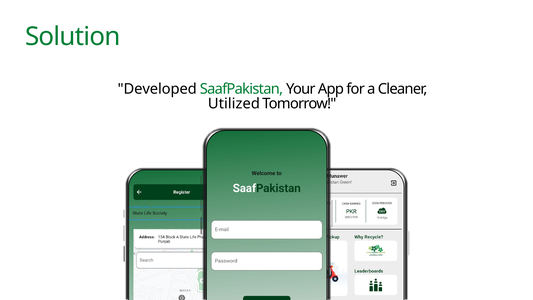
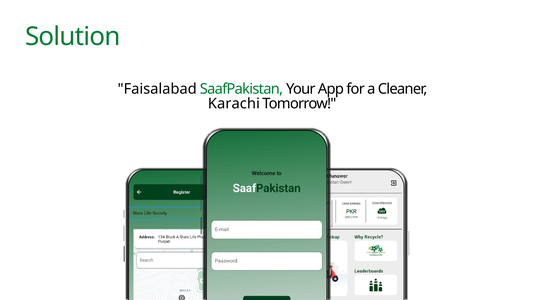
Developed: Developed -> Faisalabad (157, 89)
Utilized: Utilized -> Karachi (234, 104)
